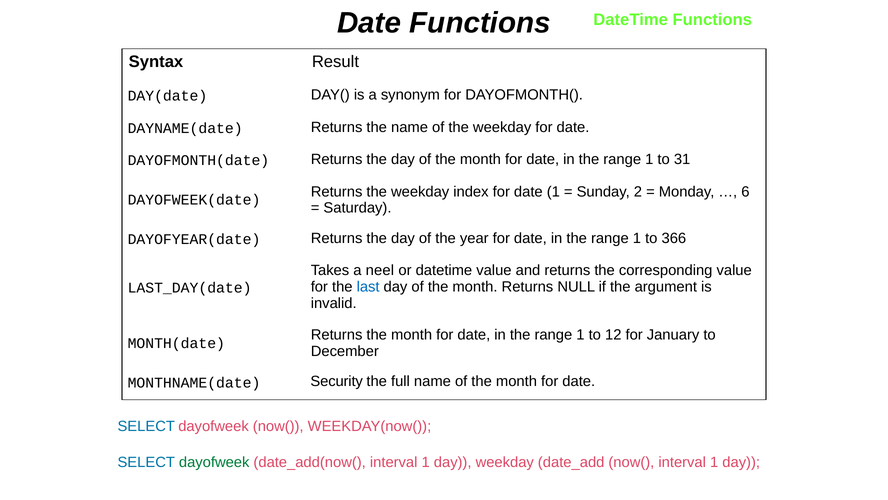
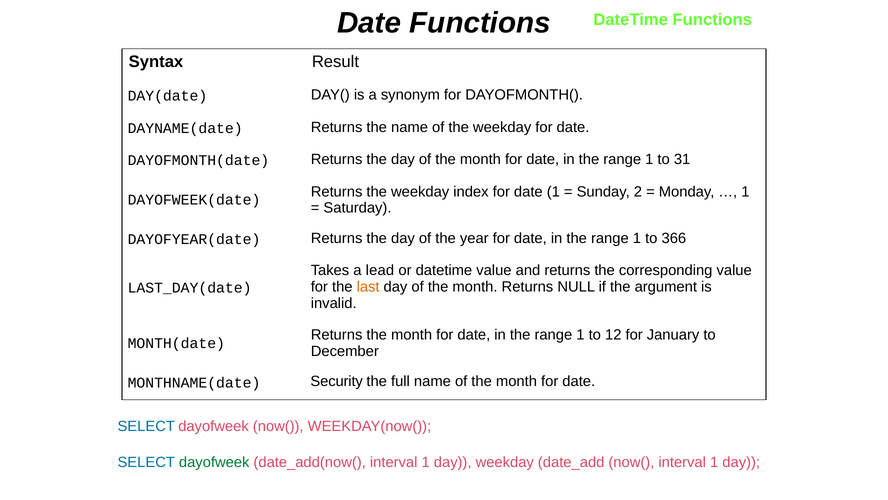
6: 6 -> 1 (745, 191)
neel: neel -> lead (380, 270)
last colour: blue -> orange (368, 287)
